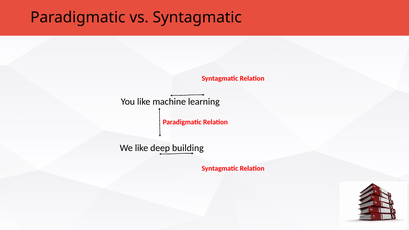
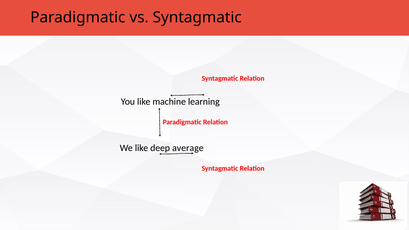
building: building -> average (188, 148)
